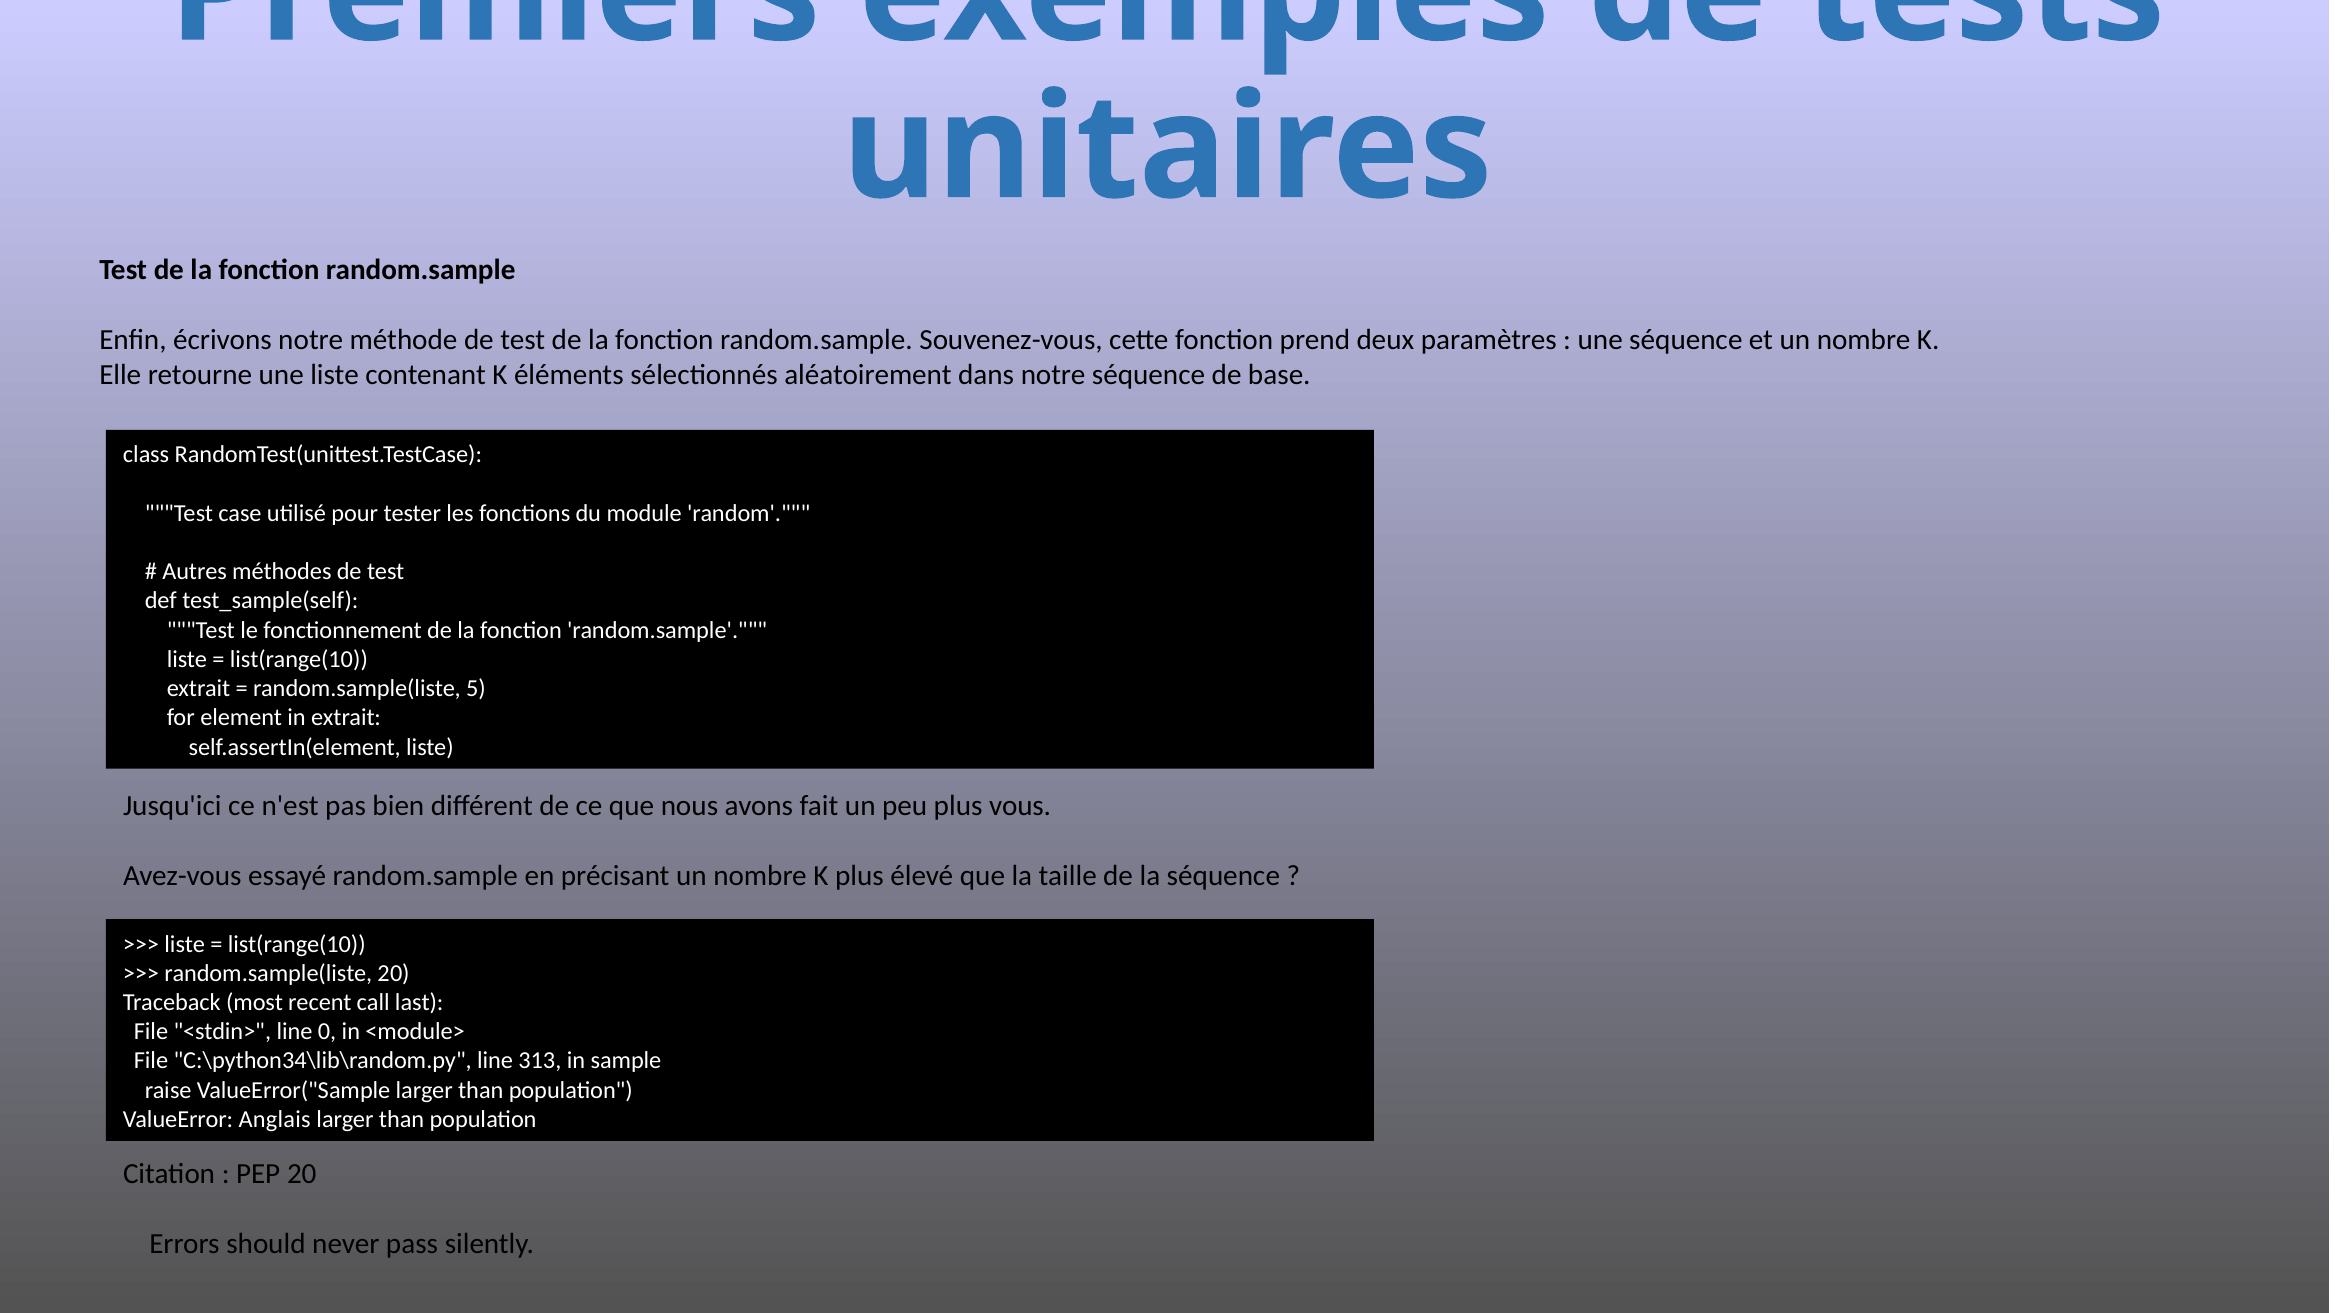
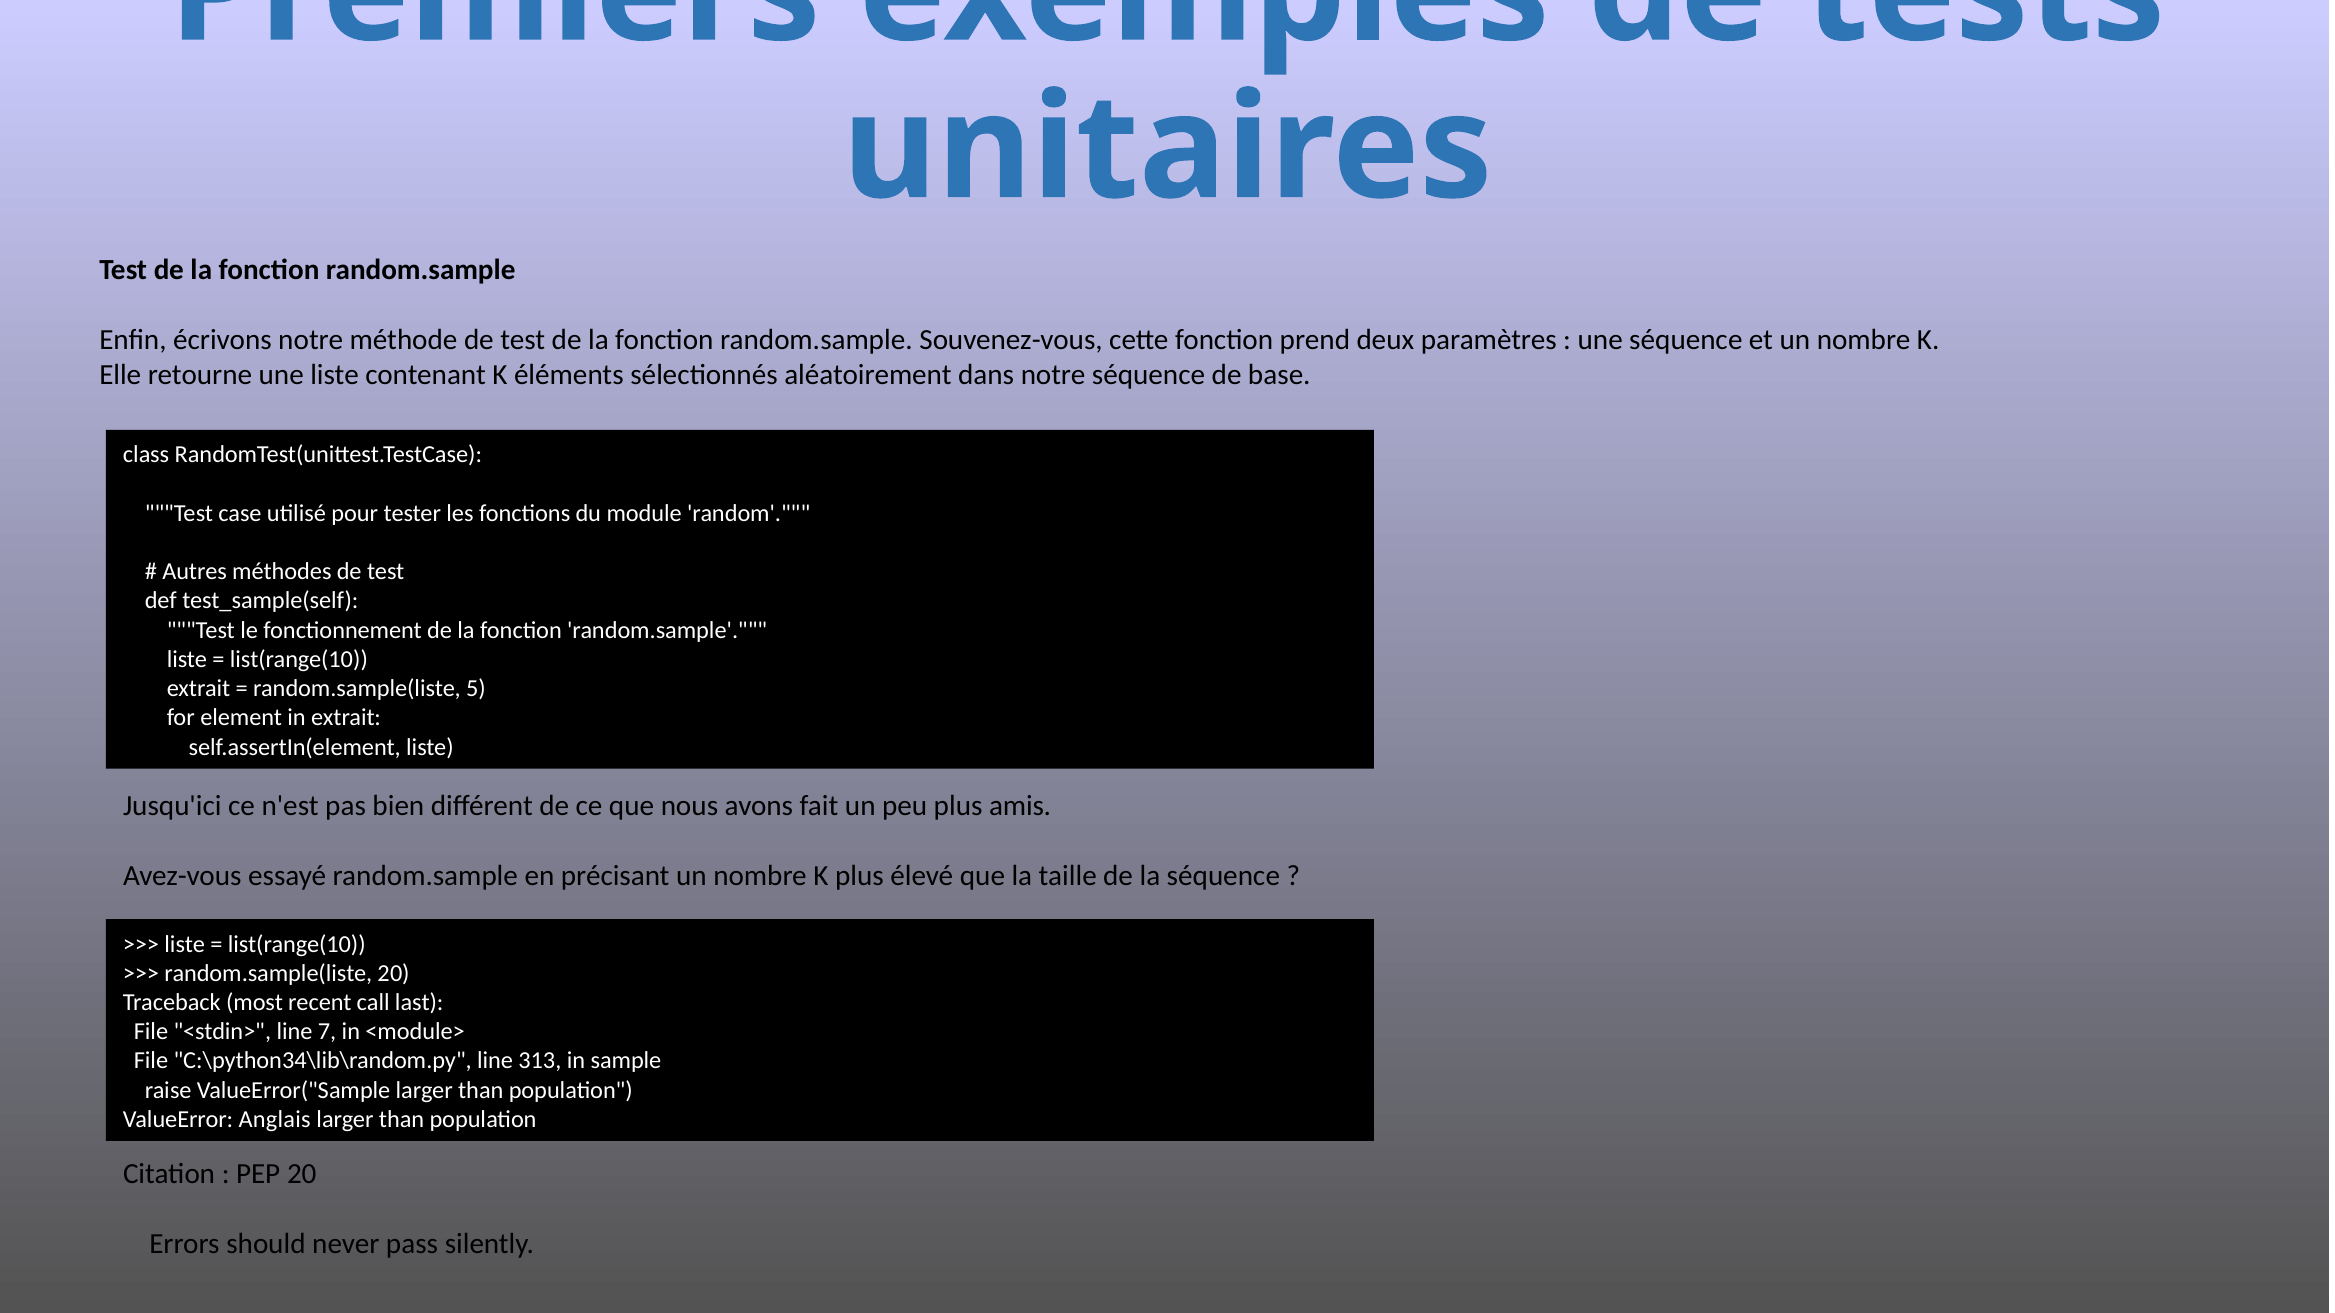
vous: vous -> amis (1020, 806)
0: 0 -> 7 (327, 1032)
